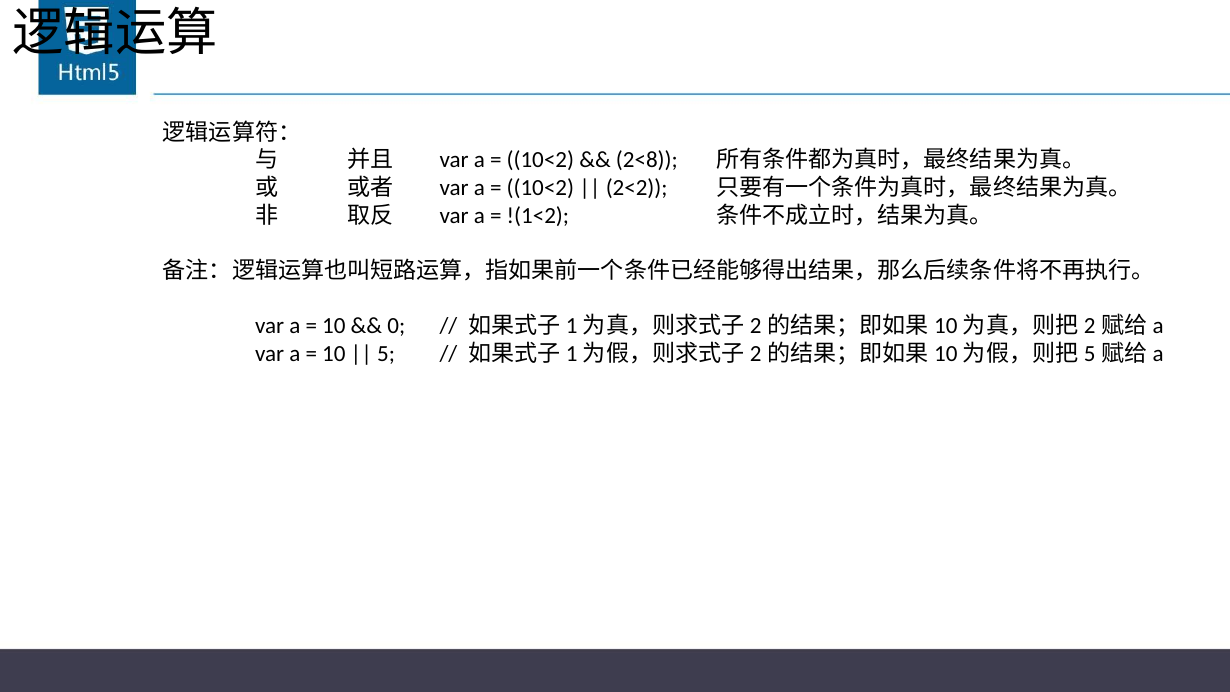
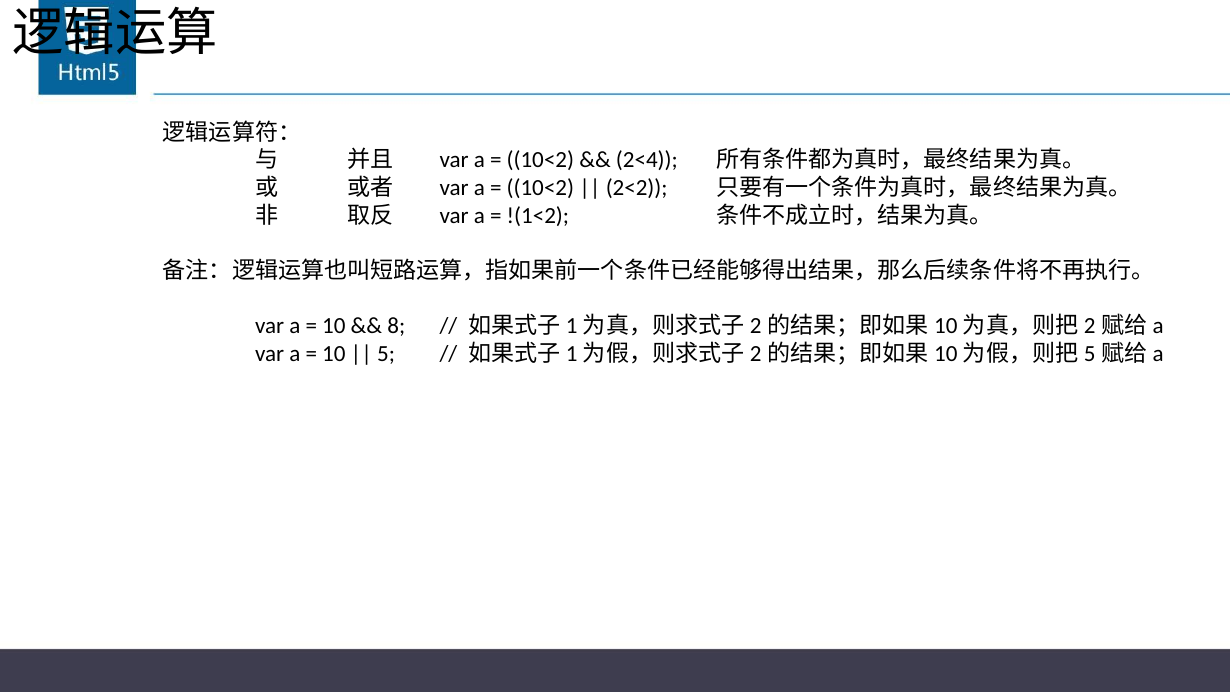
2<8: 2<8 -> 2<4 (647, 160)
0: 0 -> 8 (396, 326)
